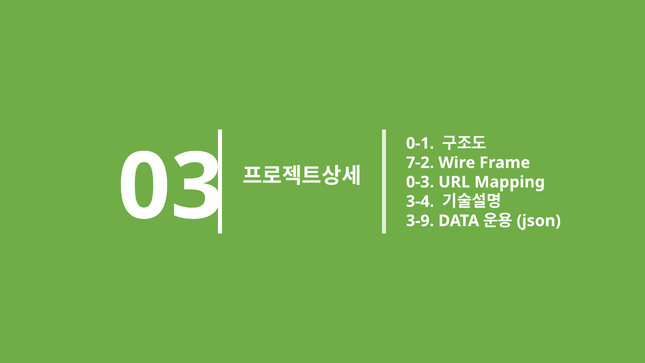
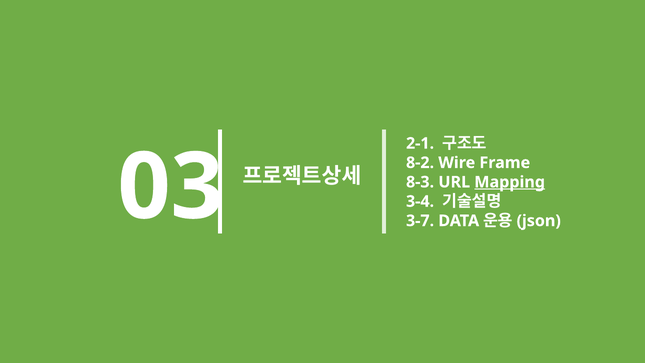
0-1: 0-1 -> 2-1 (420, 143)
7-2: 7-2 -> 8-2 (420, 163)
0-3: 0-3 -> 8-3 (420, 182)
Mapping underline: none -> present (510, 182)
3-9: 3-9 -> 3-7 (420, 221)
